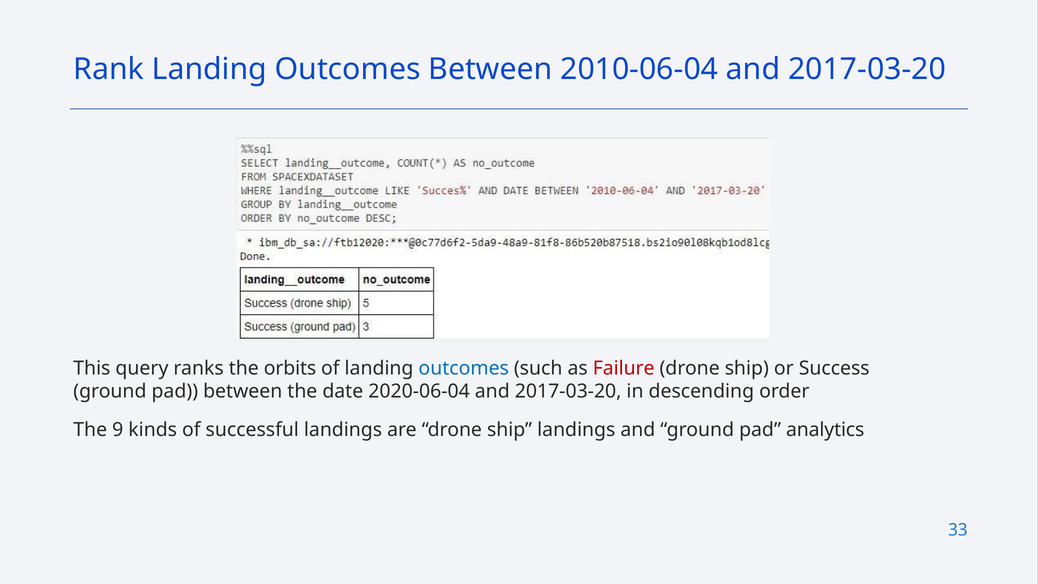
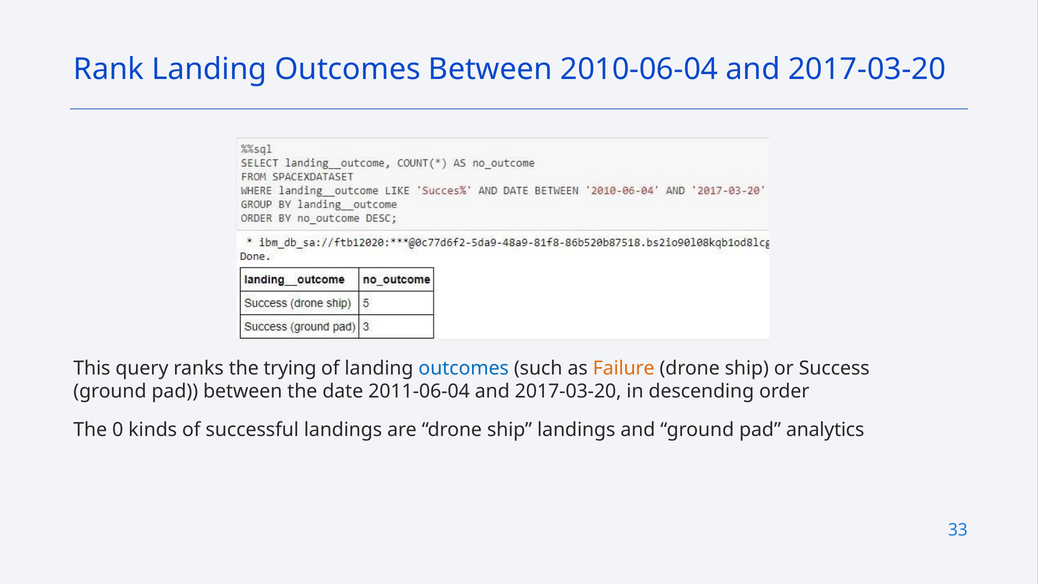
orbits: orbits -> trying (290, 368)
Failure colour: red -> orange (624, 368)
2020-06-04: 2020-06-04 -> 2011-06-04 (419, 391)
9: 9 -> 0 (118, 430)
